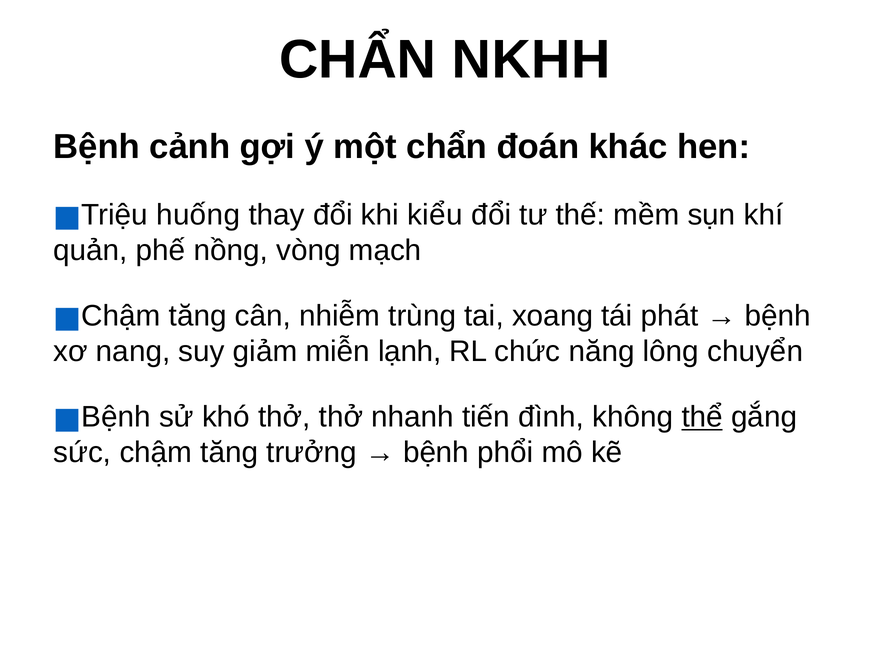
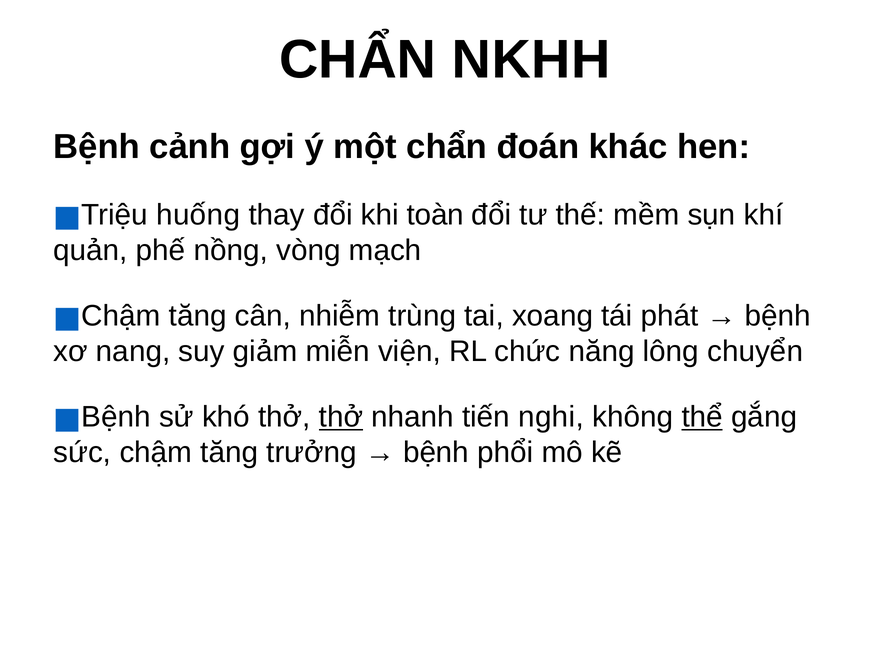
kiểu: kiểu -> toàn (435, 214)
lạnh: lạnh -> viện (409, 351)
thở underline: none -> present (341, 416)
đình: đình -> nghi (551, 416)
